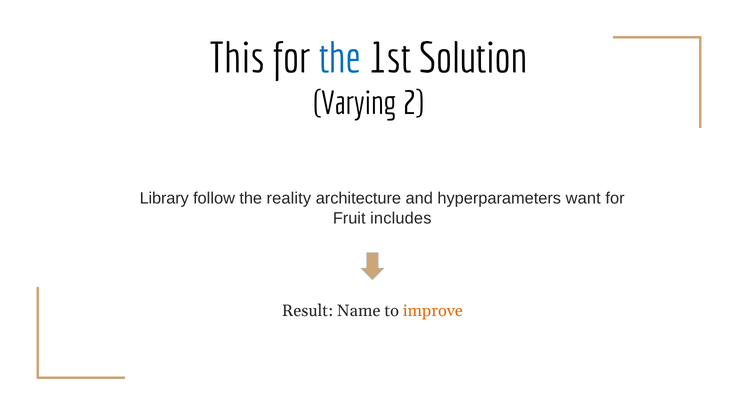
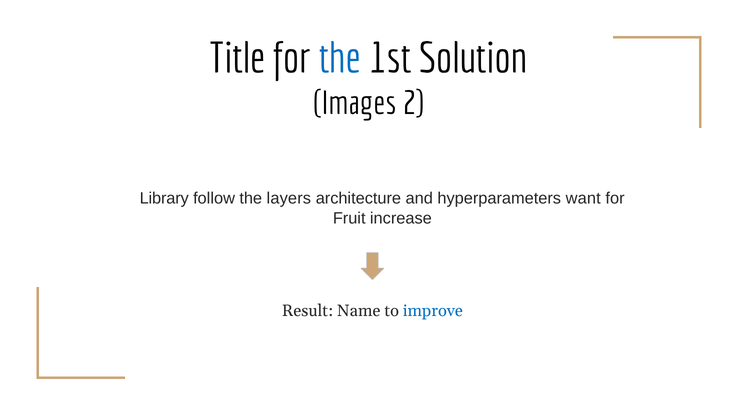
This: This -> Title (238, 59)
Varying: Varying -> Images (355, 104)
reality: reality -> layers (289, 199)
includes: includes -> increase (401, 218)
improve colour: orange -> blue (433, 311)
